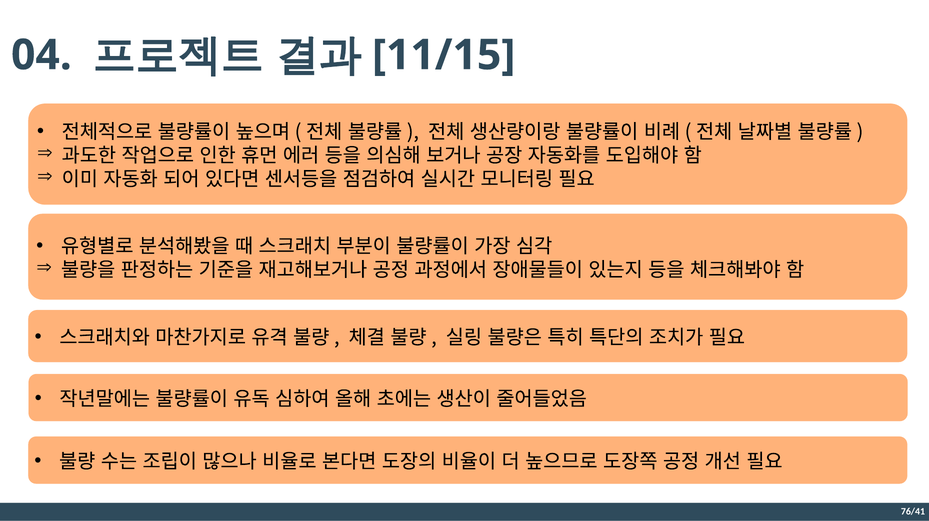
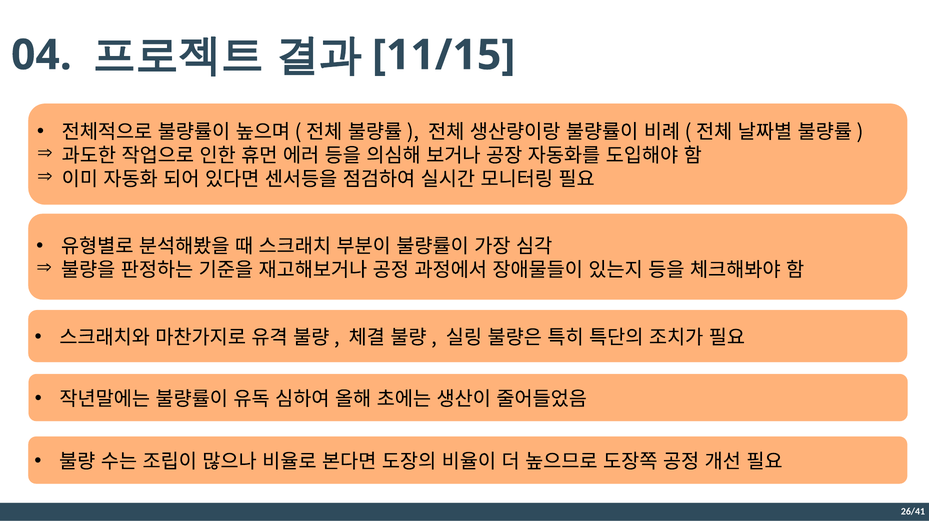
76/41: 76/41 -> 26/41 (913, 511)
